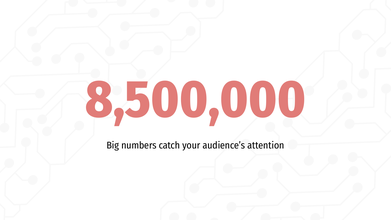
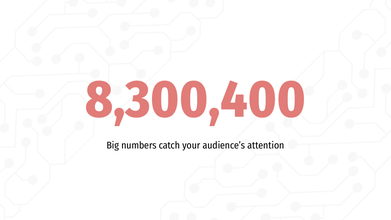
8,500,000: 8,500,000 -> 8,300,400 (195, 100)
